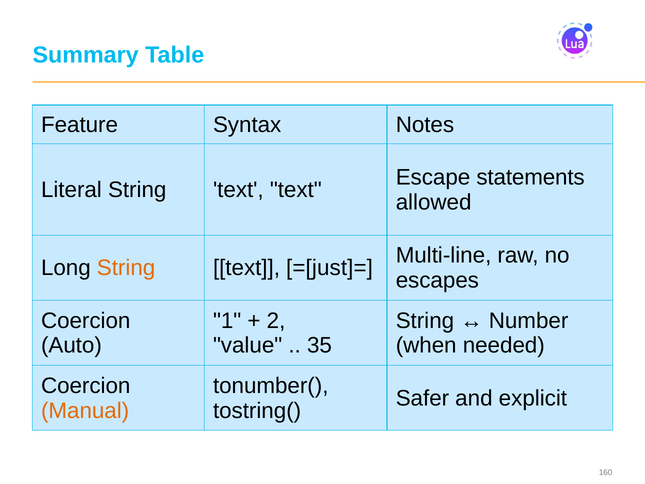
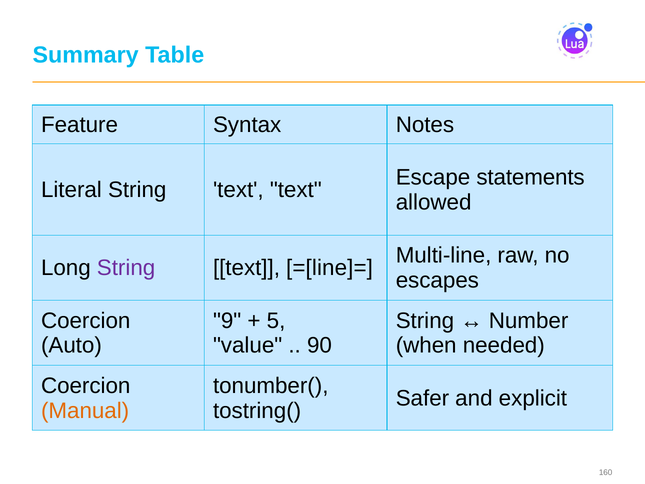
String colour: orange -> purple (126, 268)
=[just]=: =[just]= -> =[line]= (330, 268)
1: 1 -> 9 (227, 320)
2: 2 -> 5 (276, 320)
35: 35 -> 90 (319, 345)
